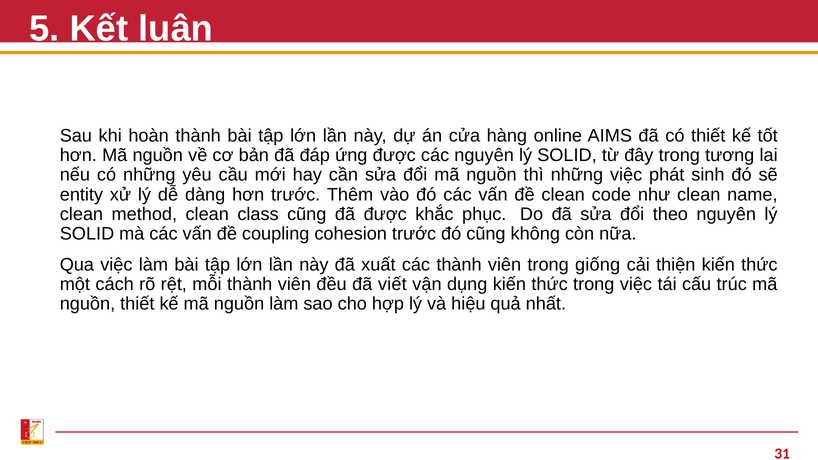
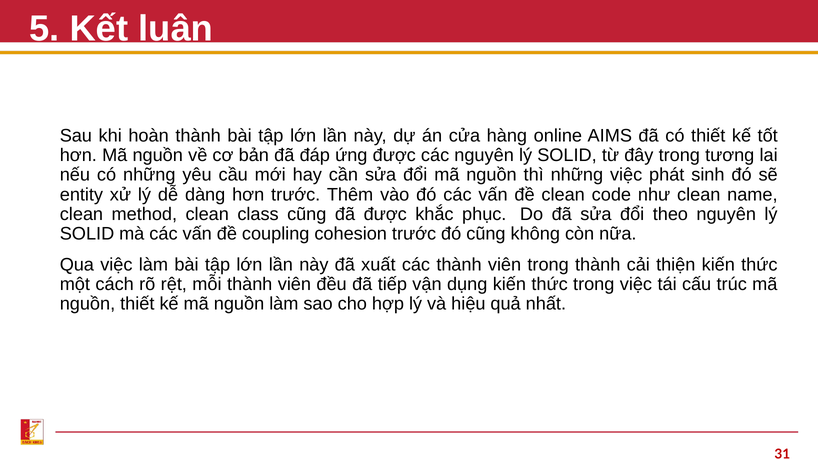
trong giống: giống -> thành (598, 265)
viết: viết -> tiếp (392, 284)
